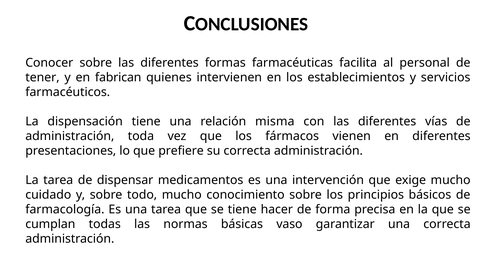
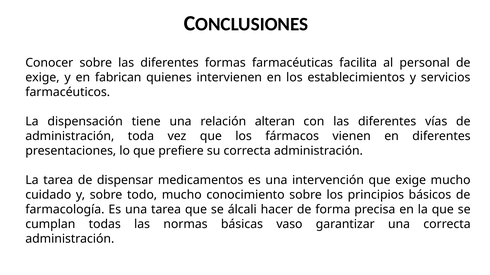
tener: tener -> exige (42, 78)
misma: misma -> alteran (275, 122)
se tiene: tiene -> álcali (242, 210)
